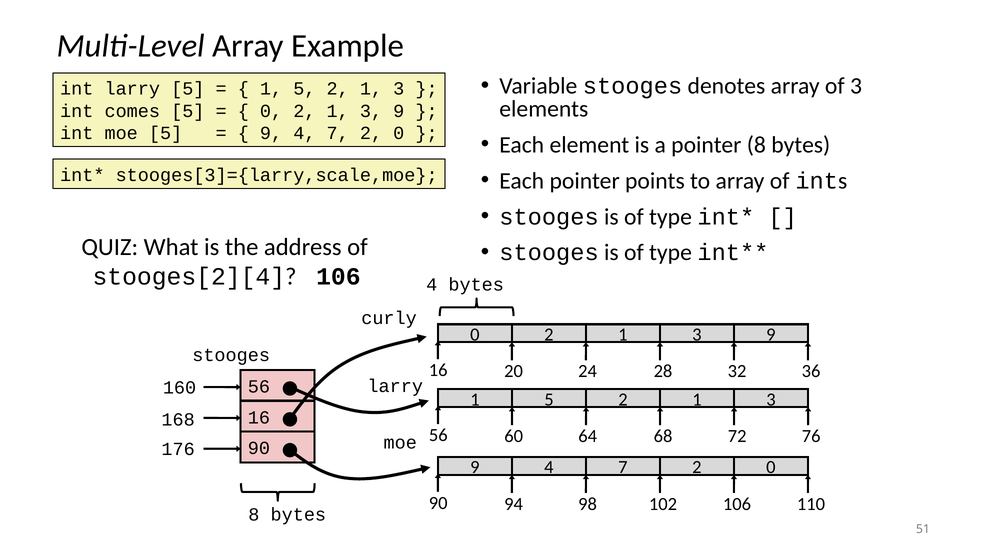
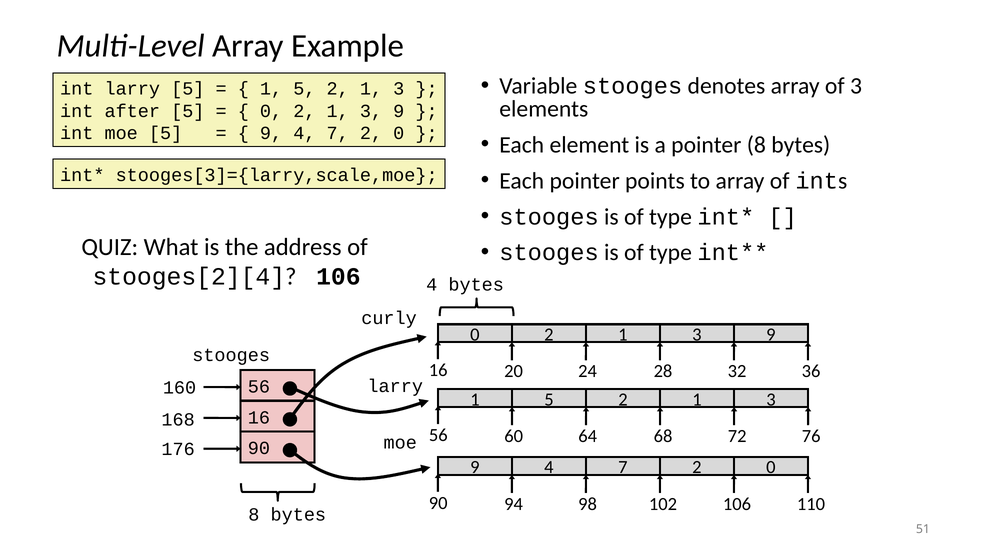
comes: comes -> after (132, 111)
